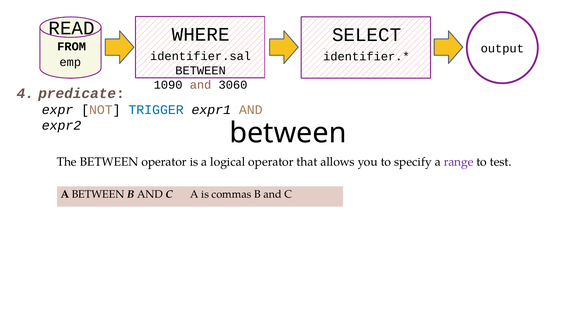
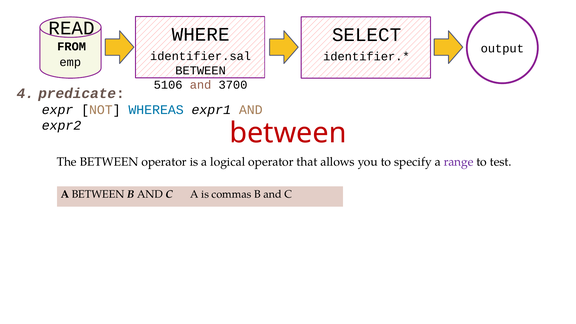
1090: 1090 -> 5106 (168, 85)
3060: 3060 -> 3700 (233, 85)
TRIGGER: TRIGGER -> WHEREAS (156, 110)
between colour: black -> red (288, 133)
